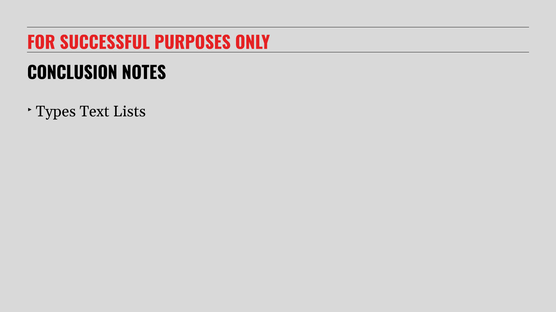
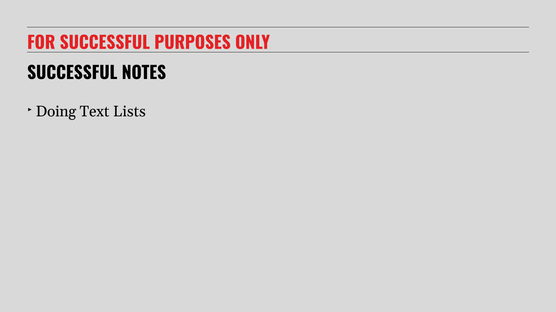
CONCLUSION: CONCLUSION -> SUCCESSFUL (72, 73)
Types: Types -> Doing (56, 111)
